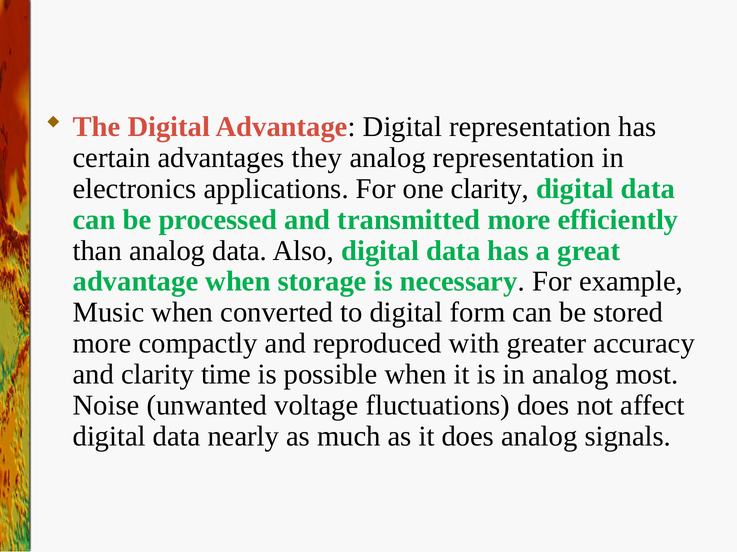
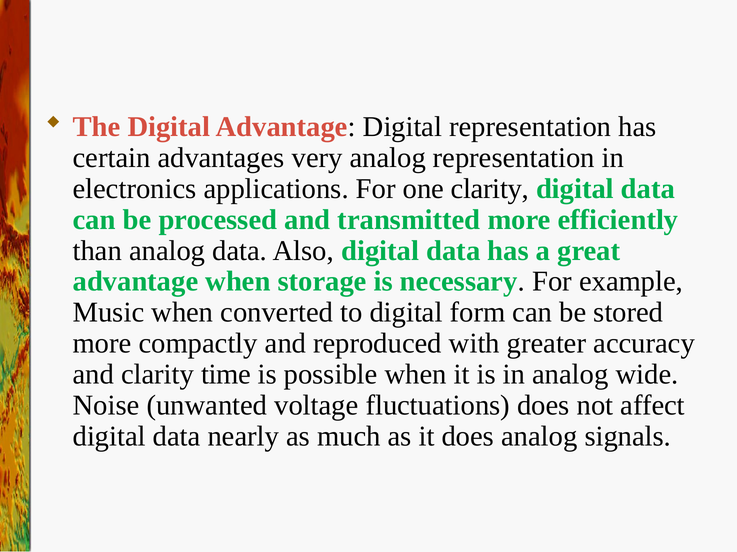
they: they -> very (317, 158)
most: most -> wide (647, 375)
